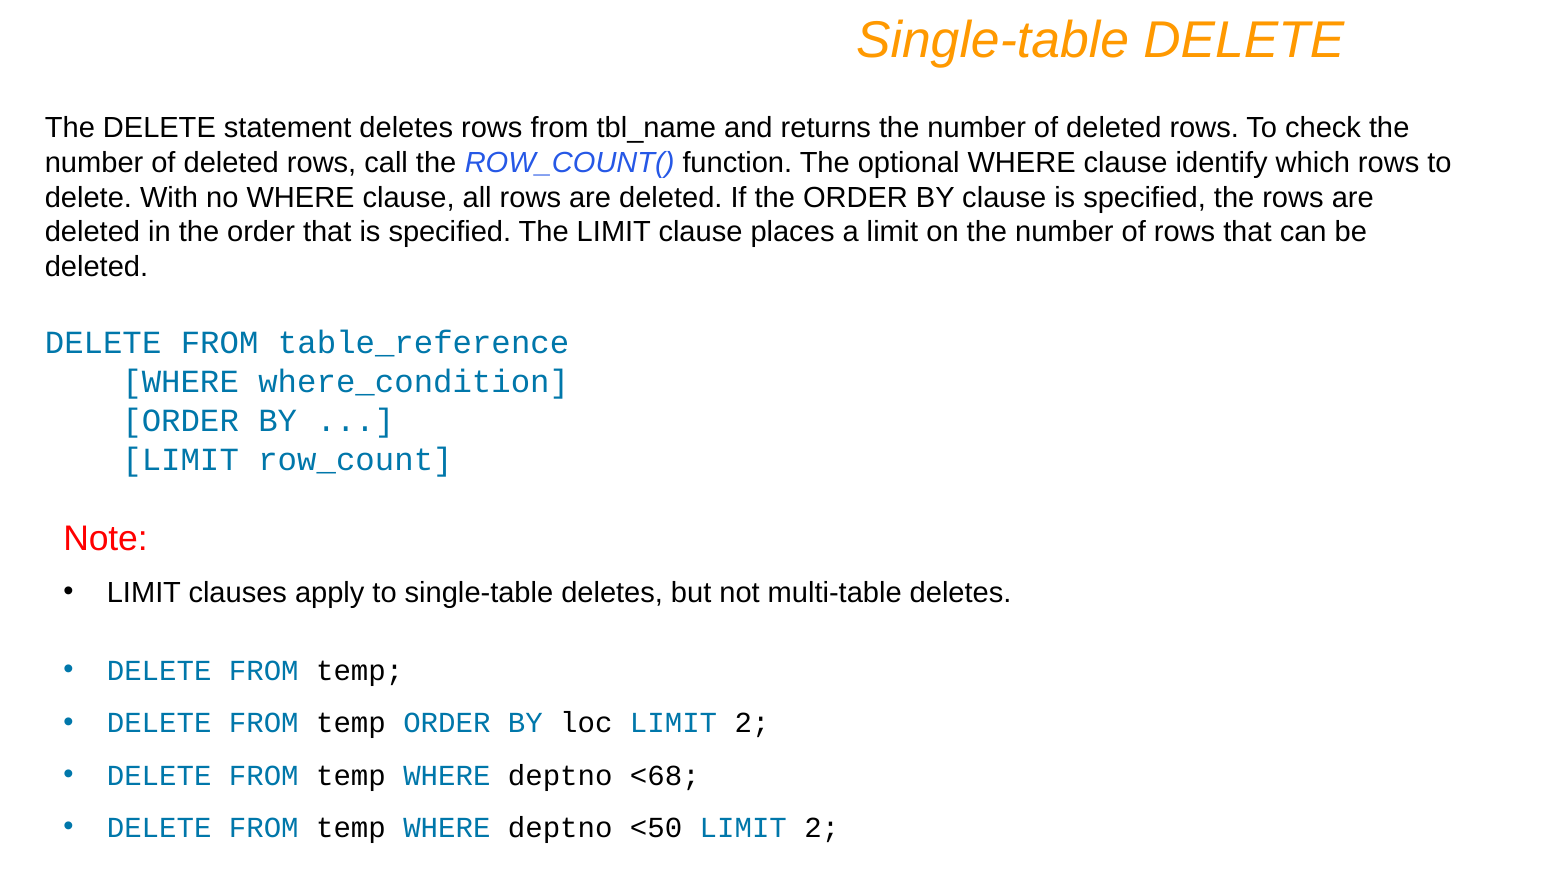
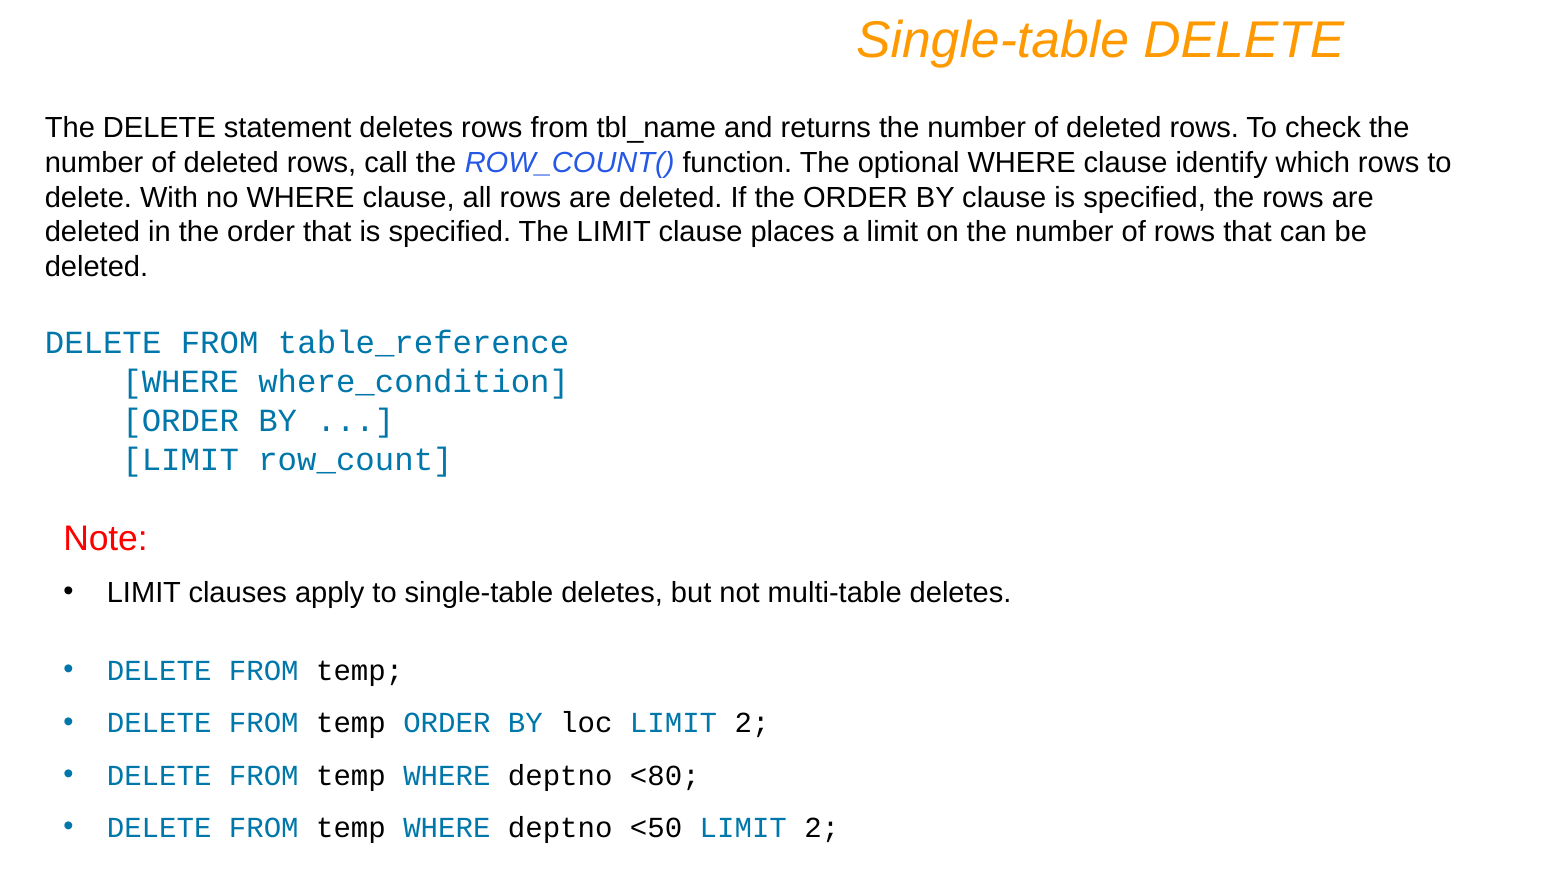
<68: <68 -> <80 (665, 775)
